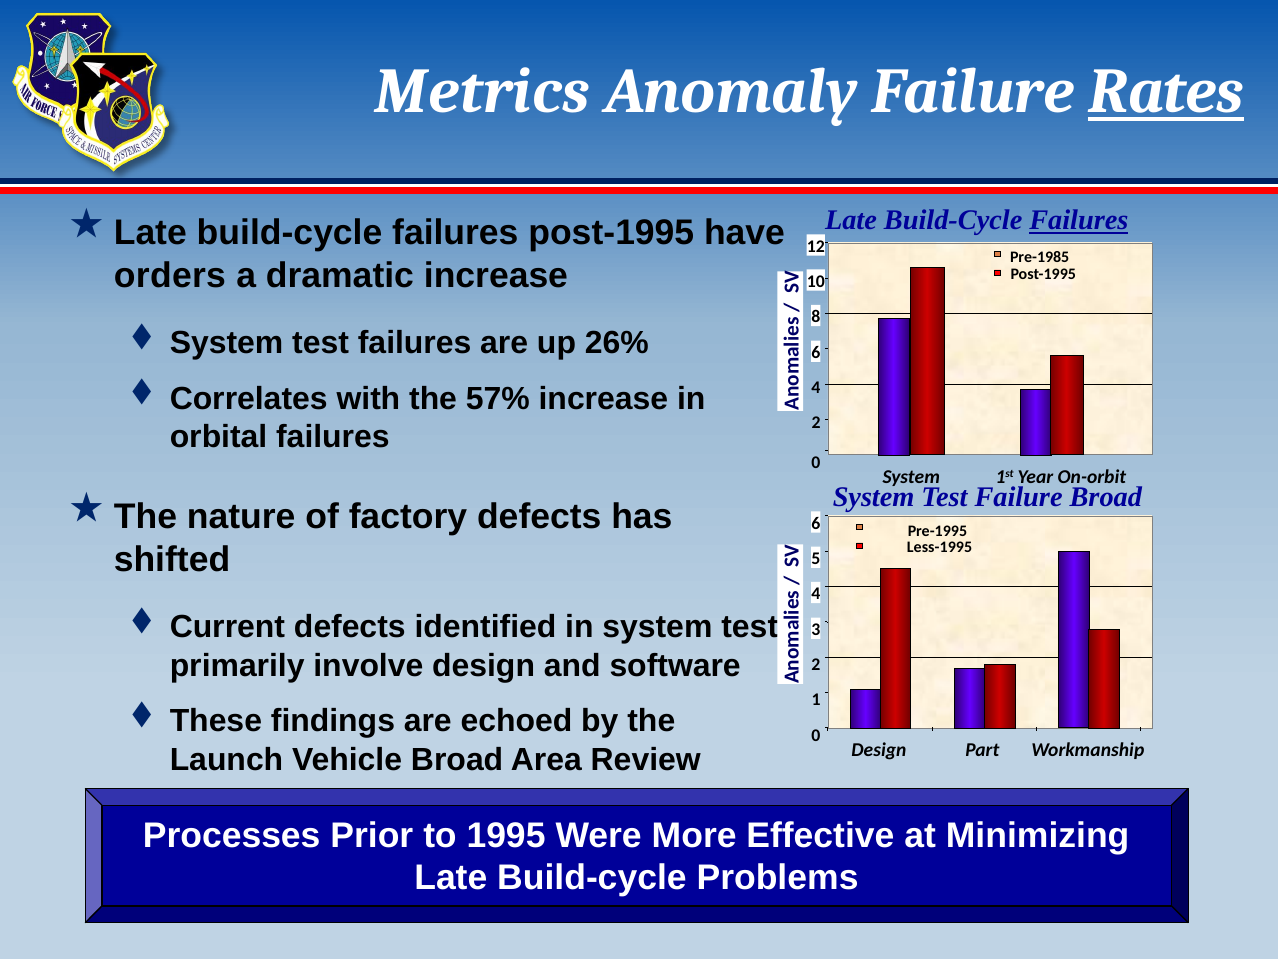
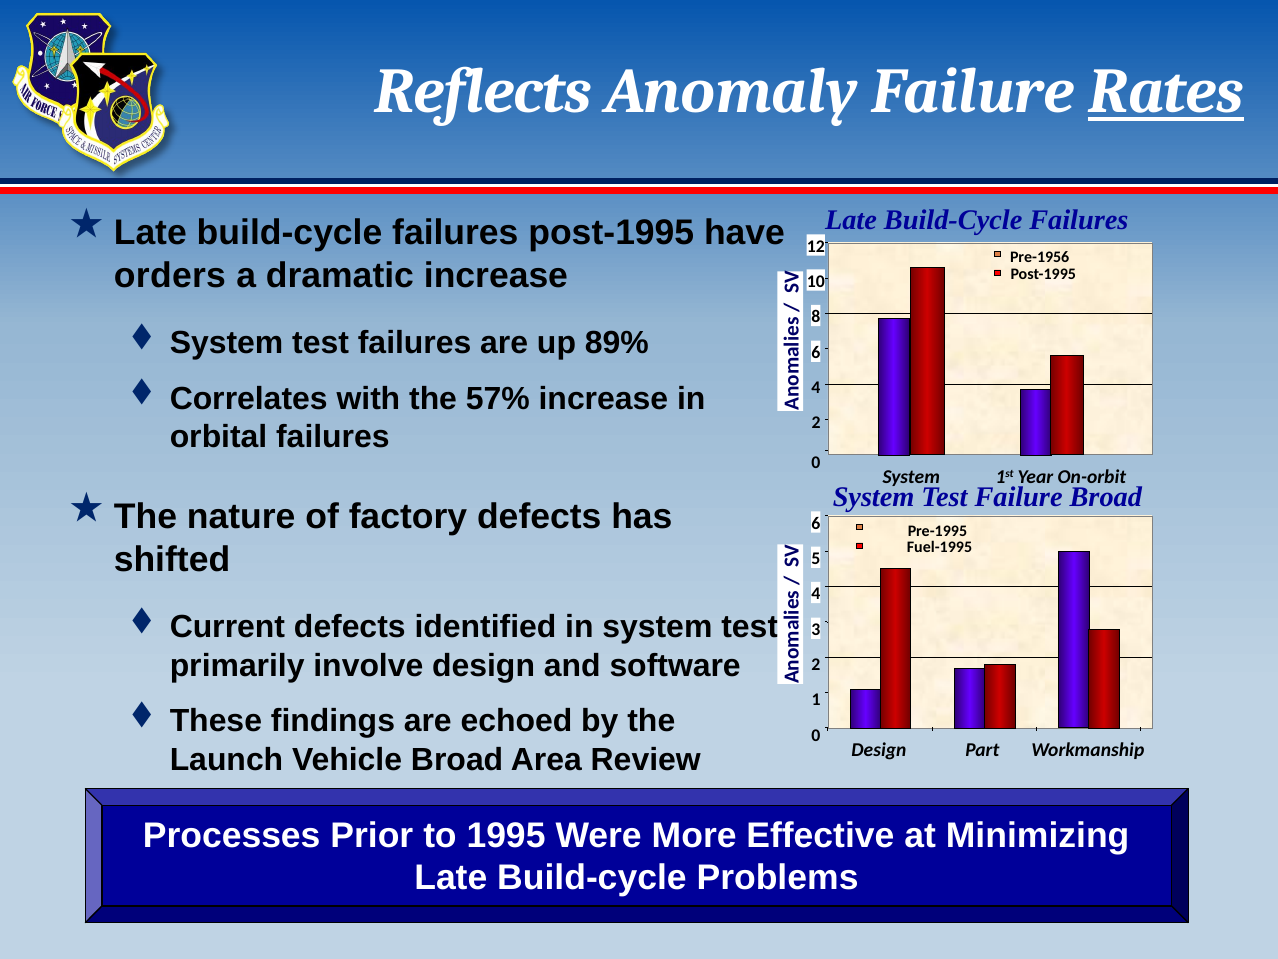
Metrics: Metrics -> Reflects (483, 92)
Failures underline: present -> none (1079, 220)
Pre-1985: Pre-1985 -> Pre-1956 (1040, 257)
26%: 26% -> 89% (617, 343)
Less-1995: Less-1995 -> Fuel-1995 (940, 547)
